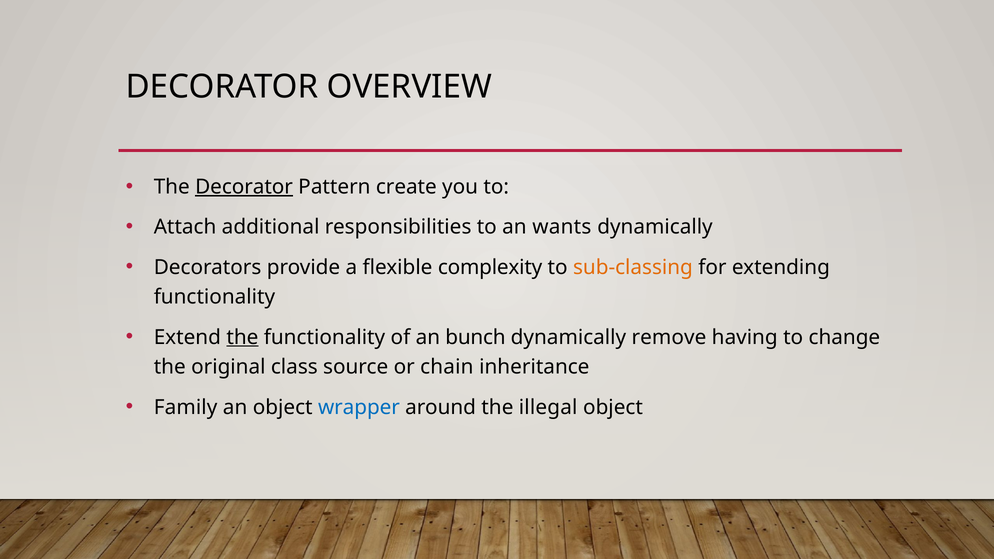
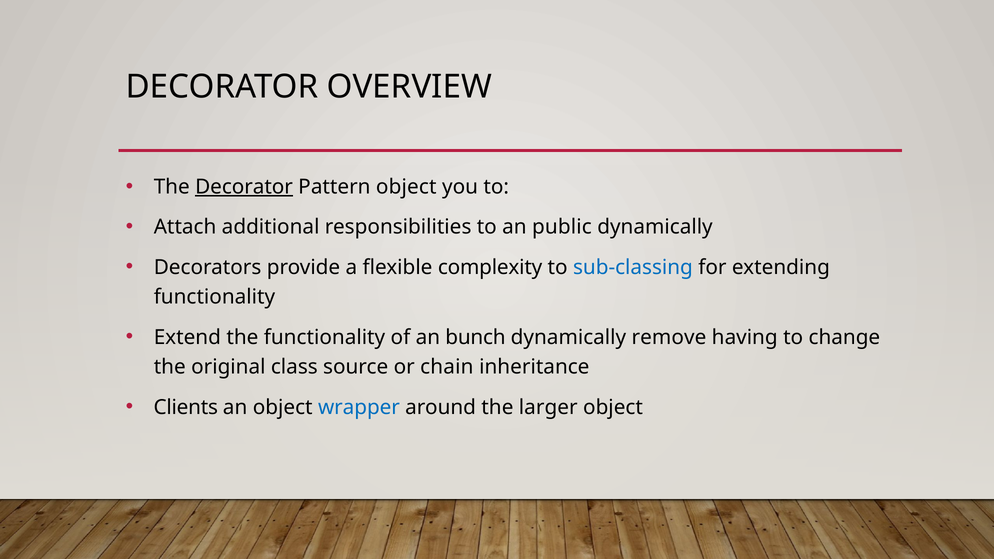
Pattern create: create -> object (406, 187)
wants: wants -> public (562, 227)
sub-classing colour: orange -> blue (633, 267)
the underline: present -> none (242, 337)
Family: Family -> Clients (186, 407)
illegal: illegal -> larger (548, 407)
